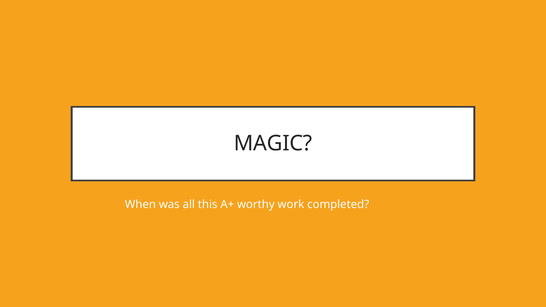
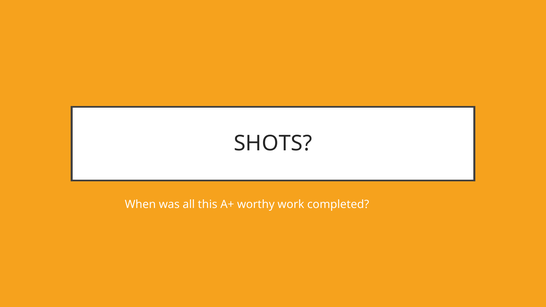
MAGIC: MAGIC -> SHOTS (273, 144)
